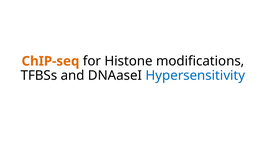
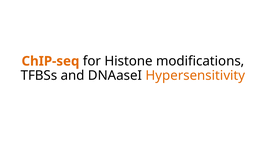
Hypersensitivity colour: blue -> orange (195, 75)
